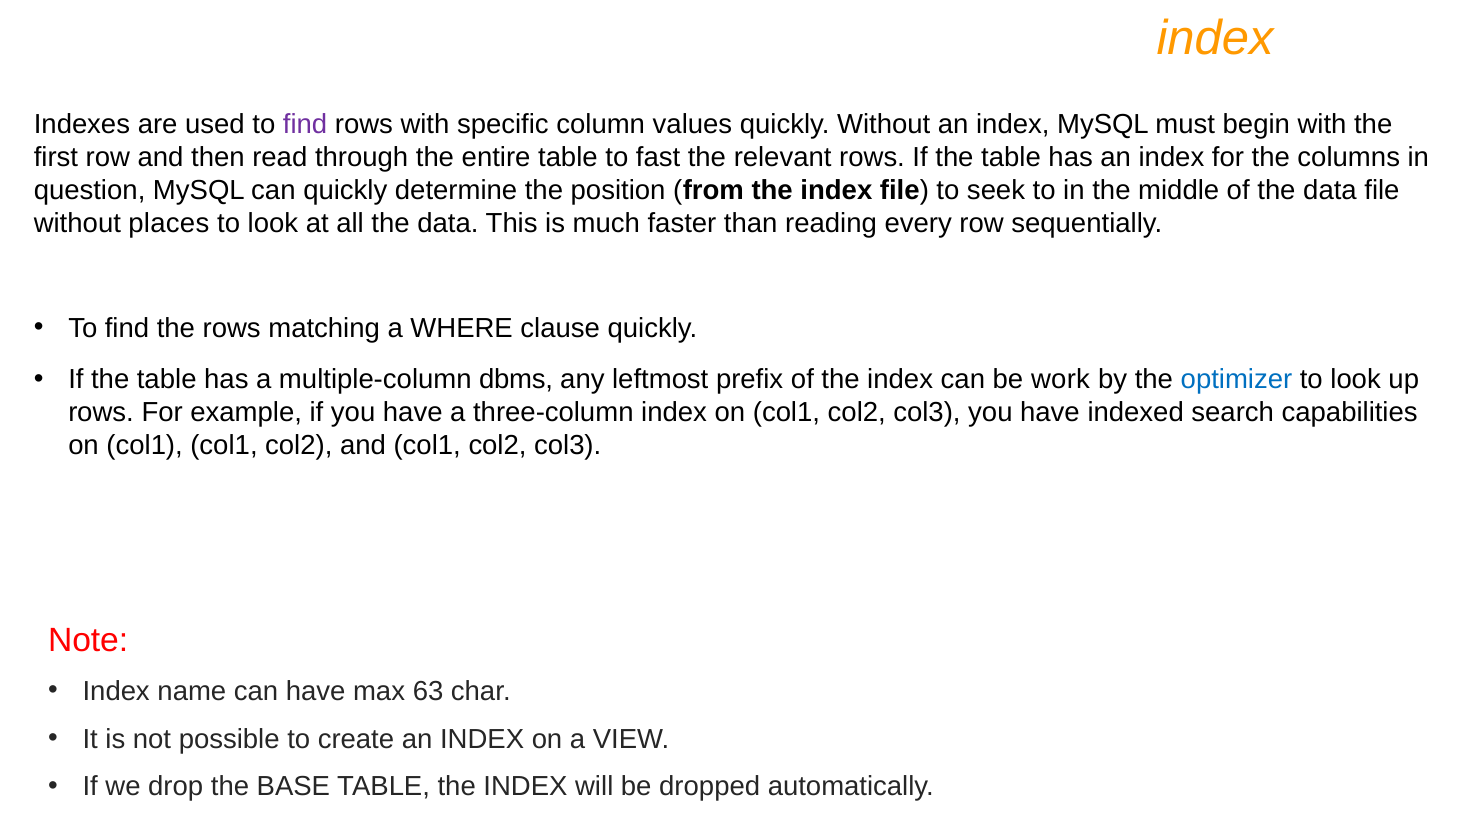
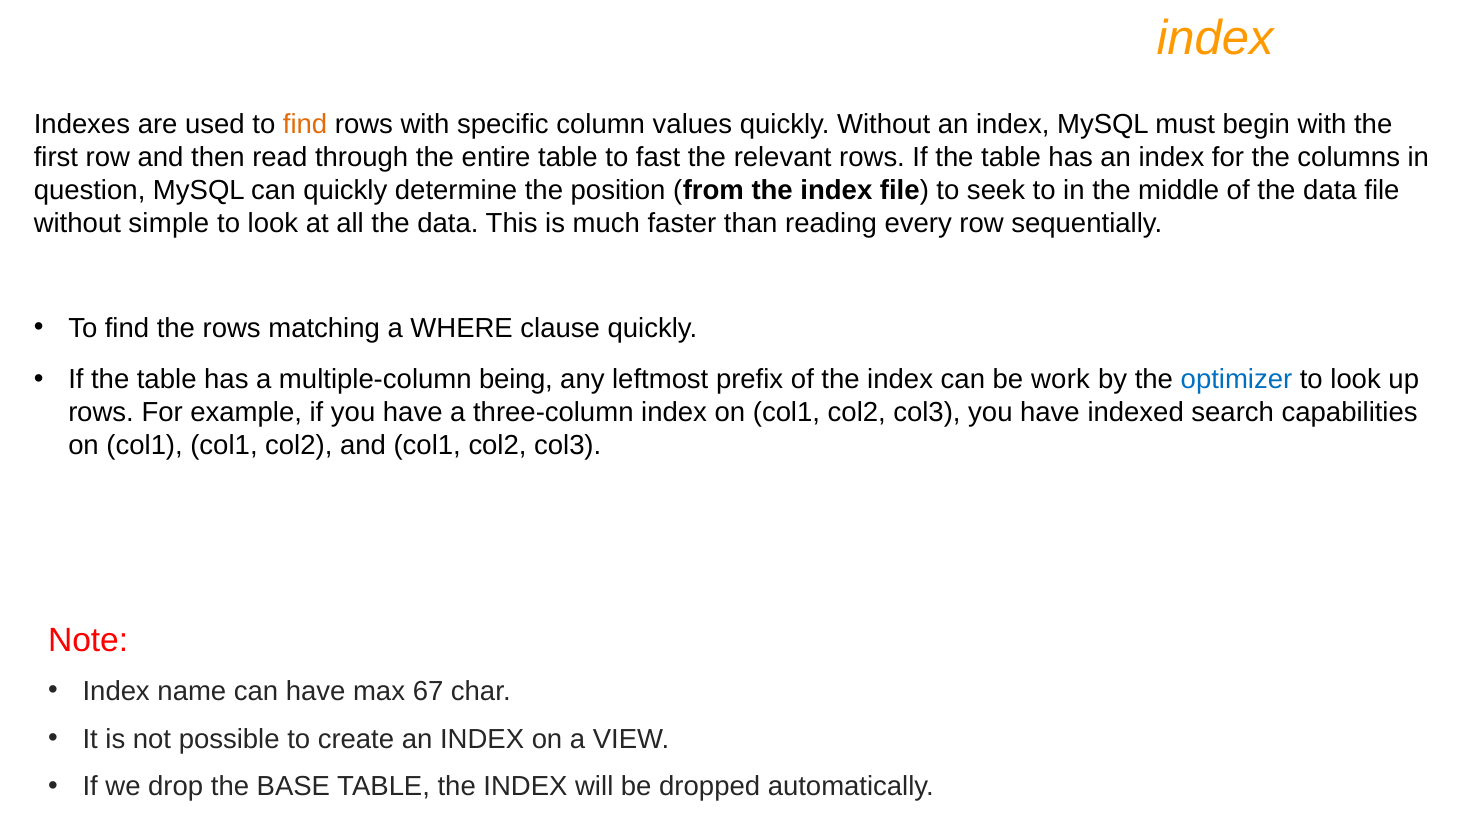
find colour: purple -> orange (305, 125)
places: places -> simple (169, 224)
dbms: dbms -> being (516, 380)
63: 63 -> 67 (428, 691)
